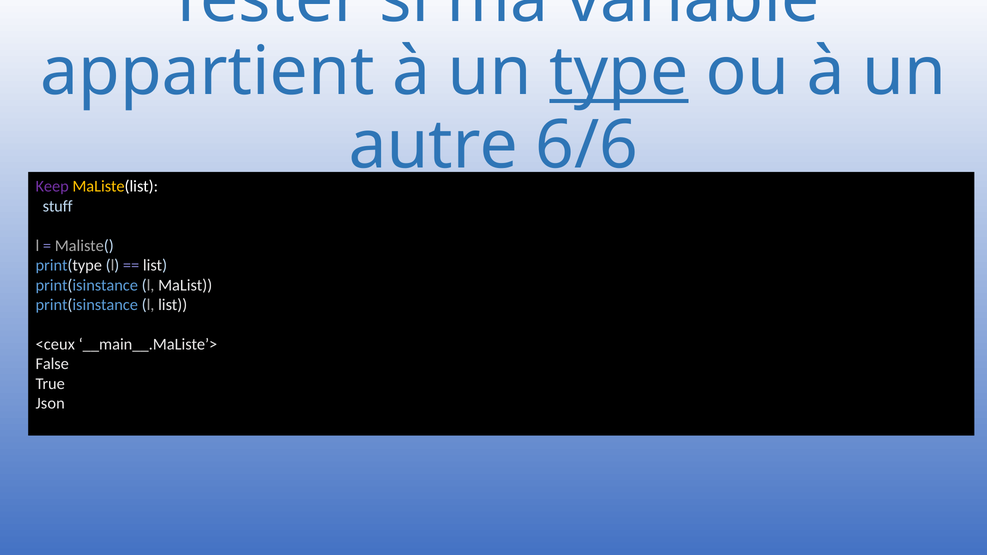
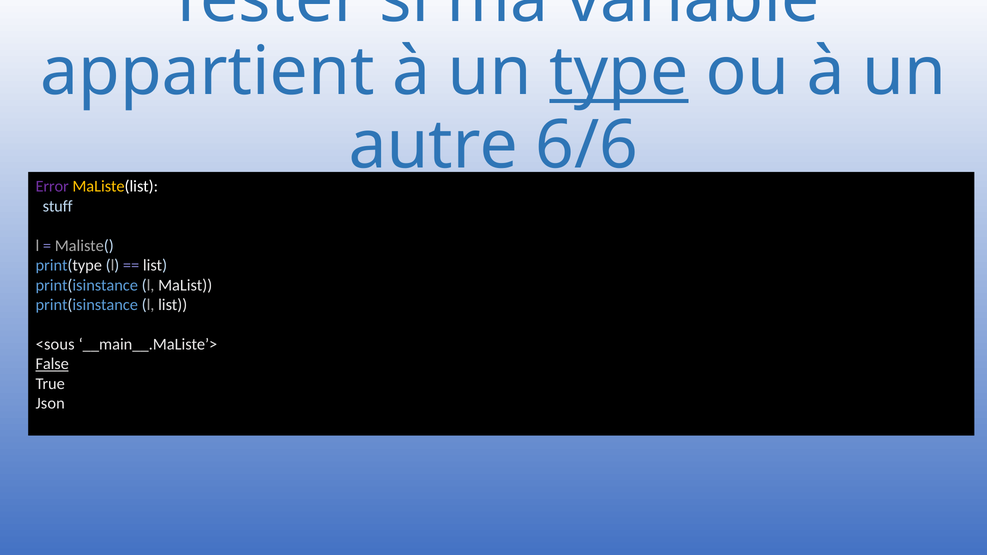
Keep: Keep -> Error (52, 187)
<ceux: <ceux -> <sous (55, 344)
False underline: none -> present (52, 364)
